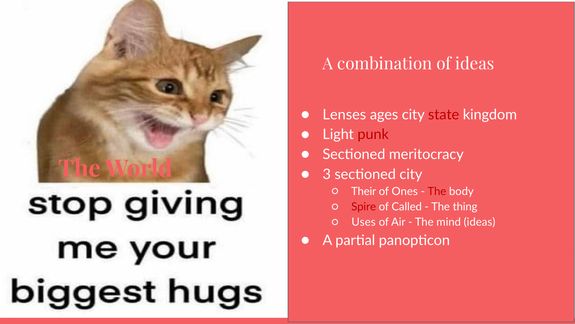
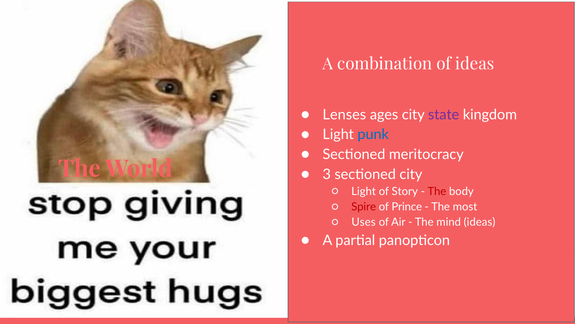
state colour: red -> purple (444, 114)
punk colour: red -> blue (373, 134)
Their: Their -> Light (364, 191)
Ones: Ones -> Story (405, 191)
Called: Called -> Prince (407, 206)
thing: thing -> most (465, 206)
